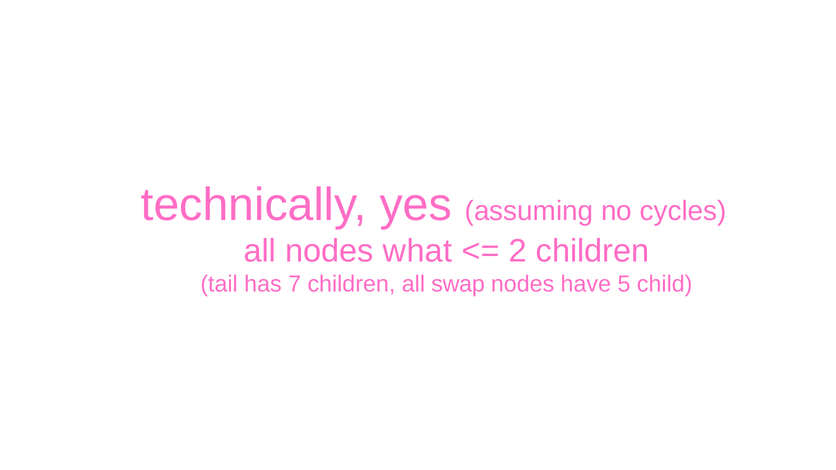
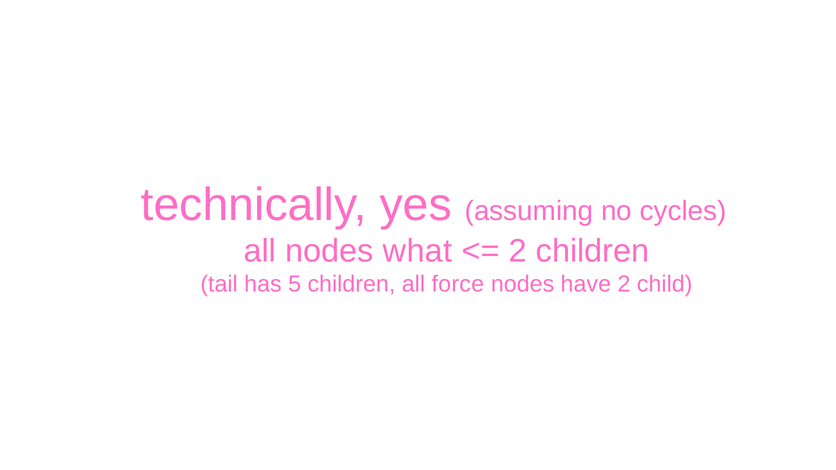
7: 7 -> 5 (295, 284)
swap: swap -> force (458, 284)
have 5: 5 -> 2 (624, 284)
